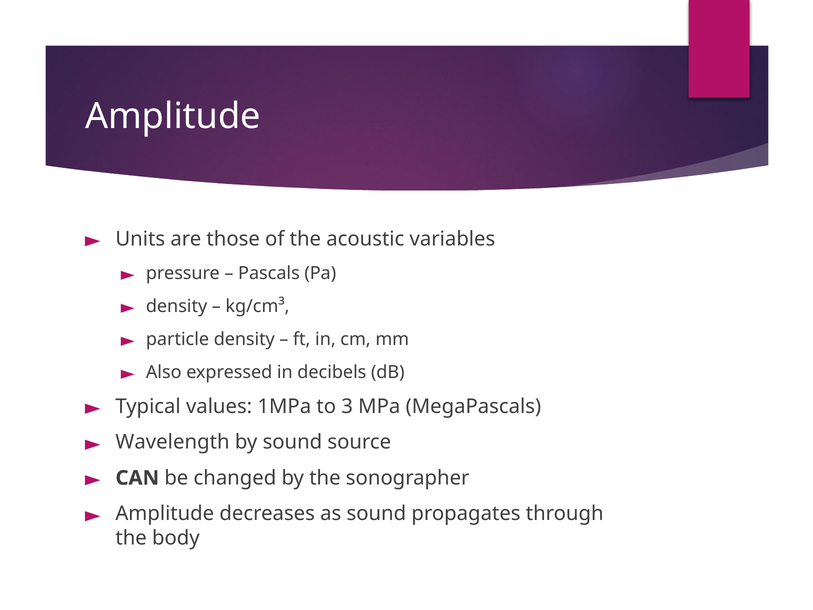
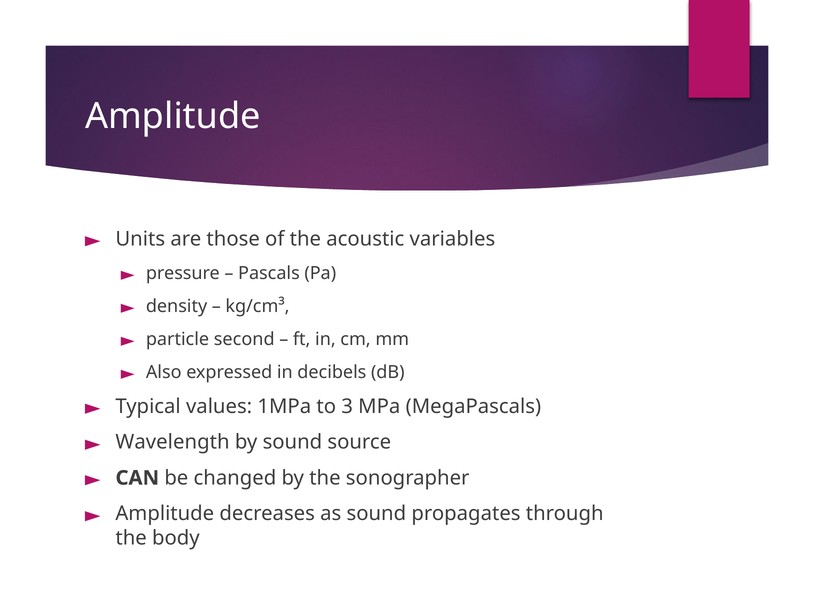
particle density: density -> second (244, 339)
